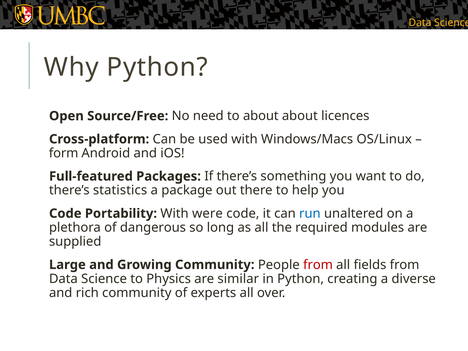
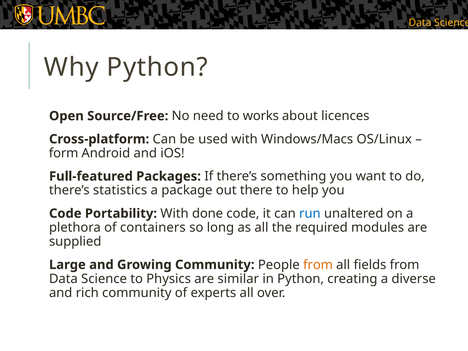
to about: about -> works (261, 116)
were: were -> done (208, 213)
dangerous: dangerous -> containers (153, 228)
from colour: red -> orange (318, 265)
